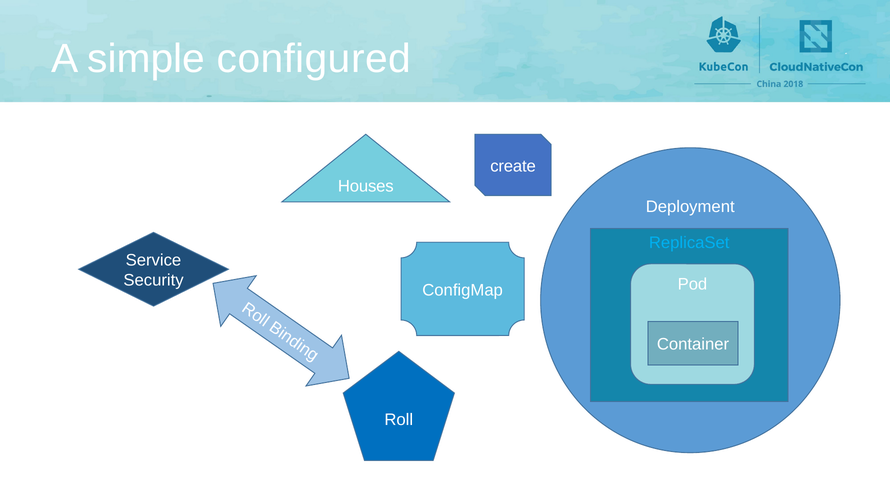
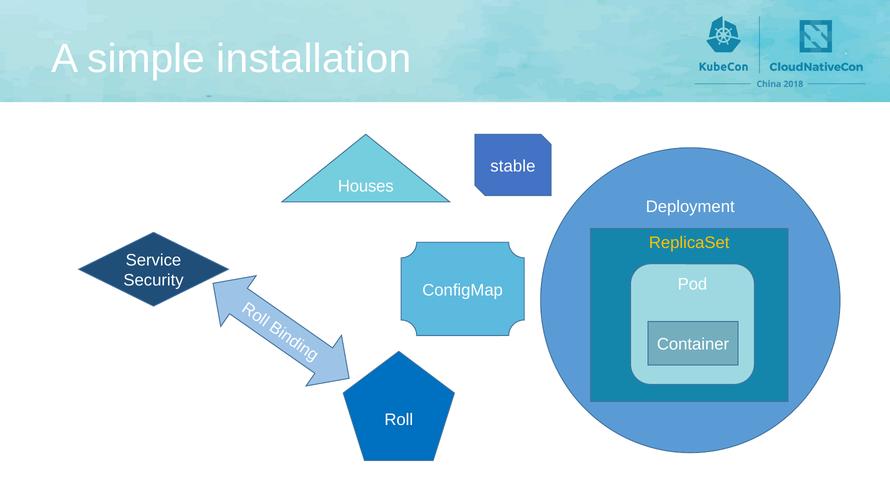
configured: configured -> installation (314, 59)
create: create -> stable (513, 166)
ReplicaSet colour: light blue -> yellow (689, 243)
